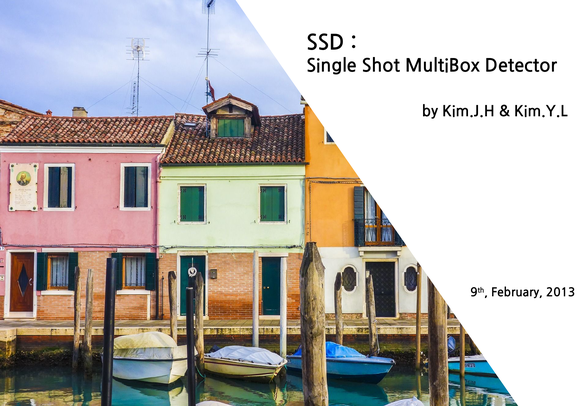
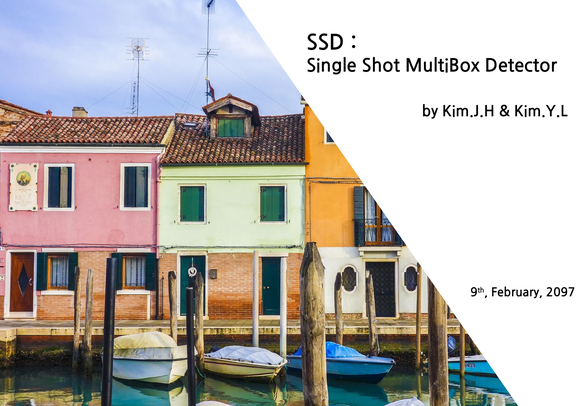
2013: 2013 -> 2097 (561, 293)
